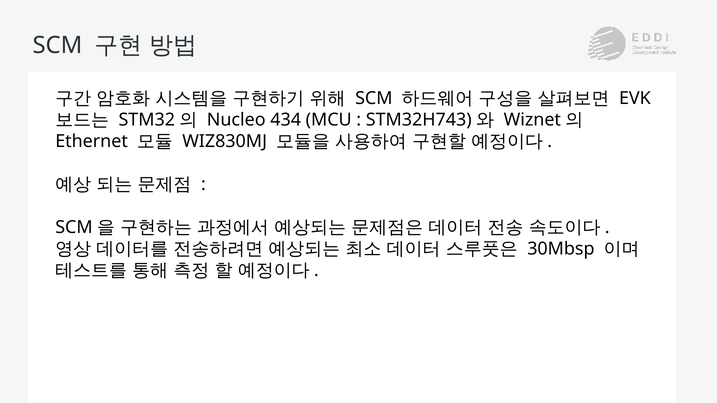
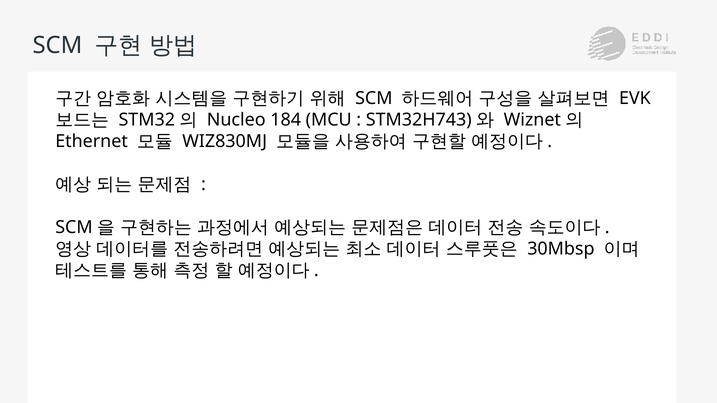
434: 434 -> 184 (286, 120)
